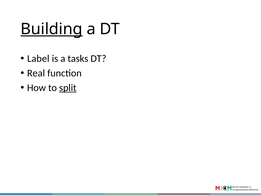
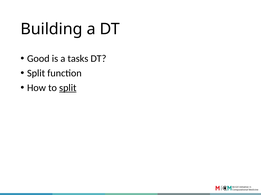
Building underline: present -> none (52, 29)
Label: Label -> Good (38, 59)
Real: Real -> Split (36, 73)
